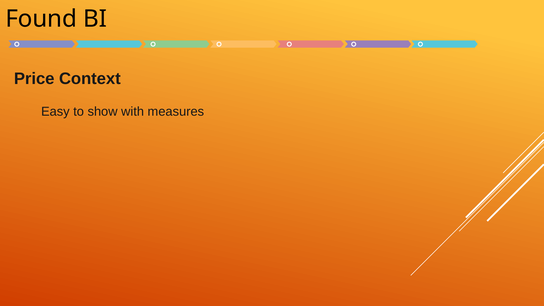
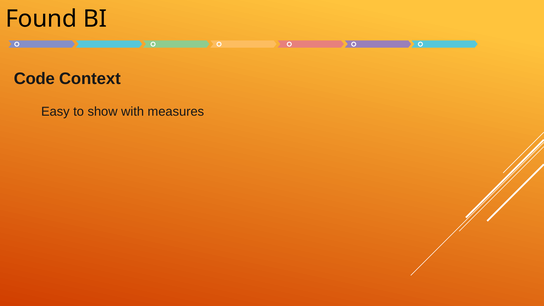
Price: Price -> Code (34, 79)
